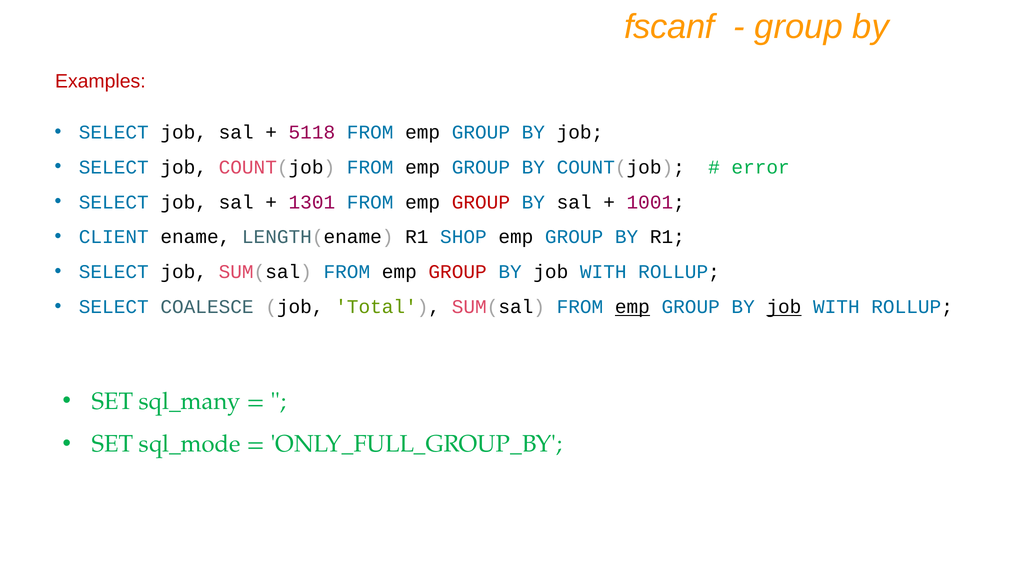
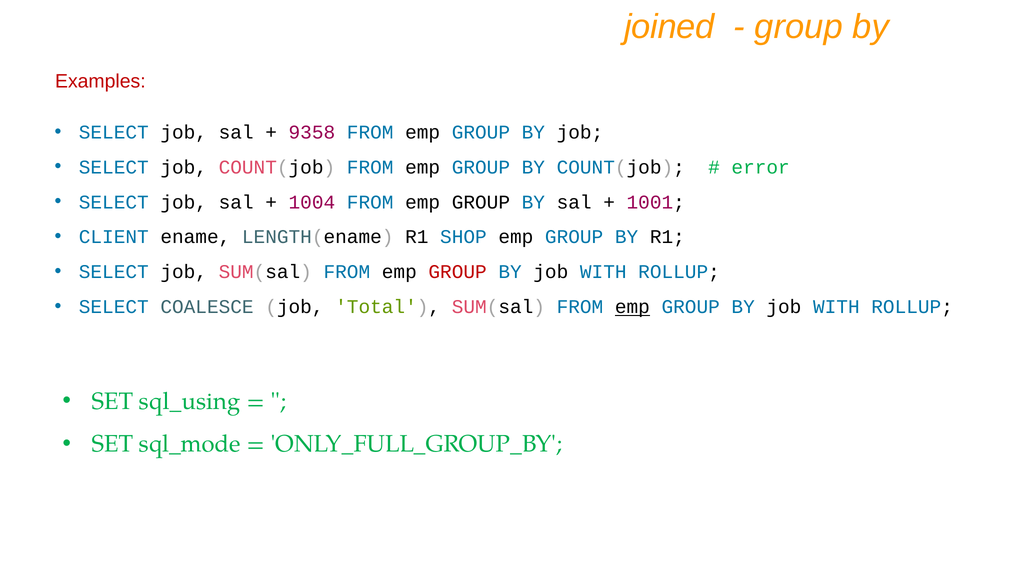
fscanf: fscanf -> joined (669, 27)
5118: 5118 -> 9358 (312, 132)
1301: 1301 -> 1004 (312, 202)
GROUP colour: red -> black (481, 202)
job underline: present -> none (784, 307)
sql_many: sql_many -> sql_using (190, 401)
